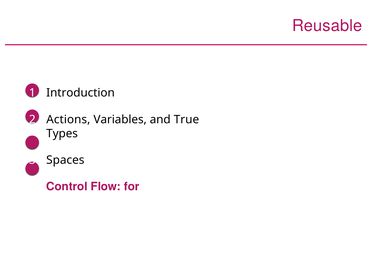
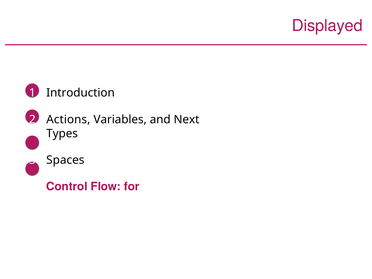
Reusable: Reusable -> Displayed (327, 26)
True: True -> Next (187, 119)
